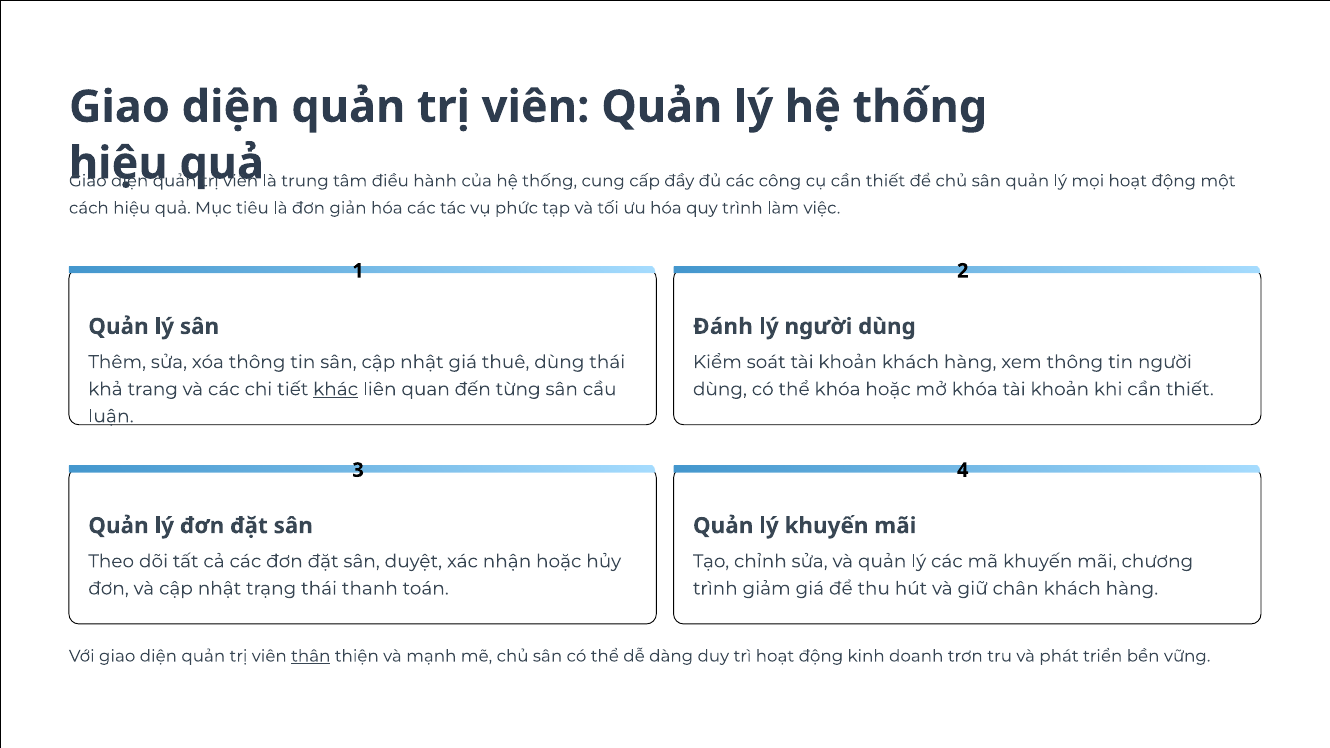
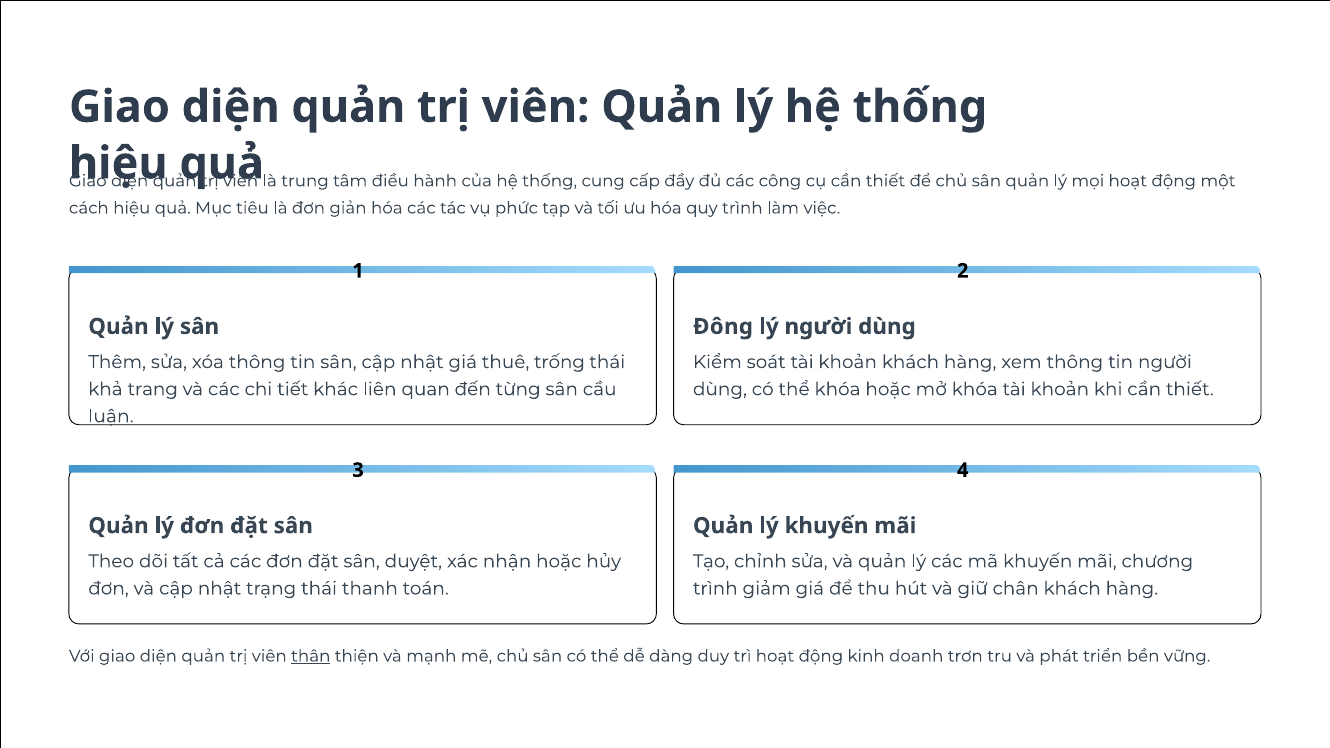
Đánh: Đánh -> Đông (723, 327)
thuê dùng: dùng -> trống (559, 362)
khác underline: present -> none (336, 389)
